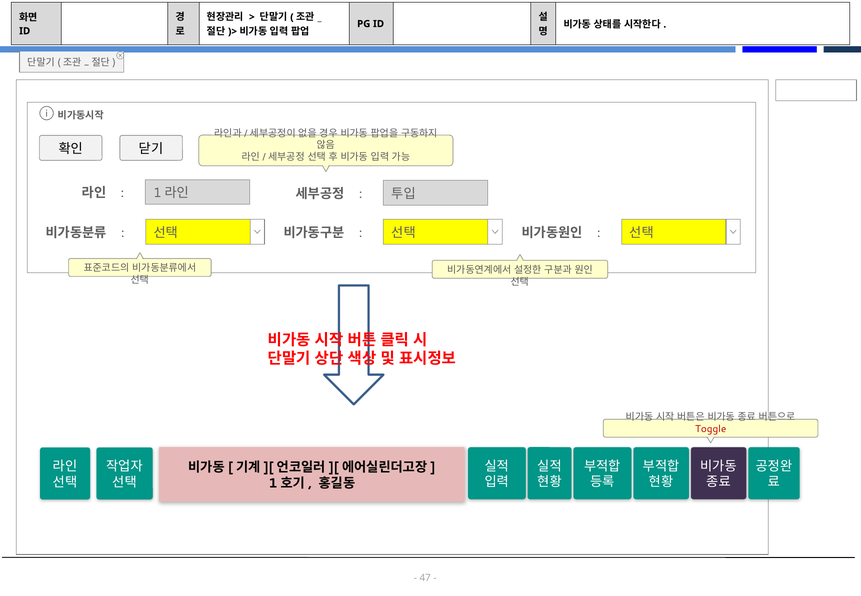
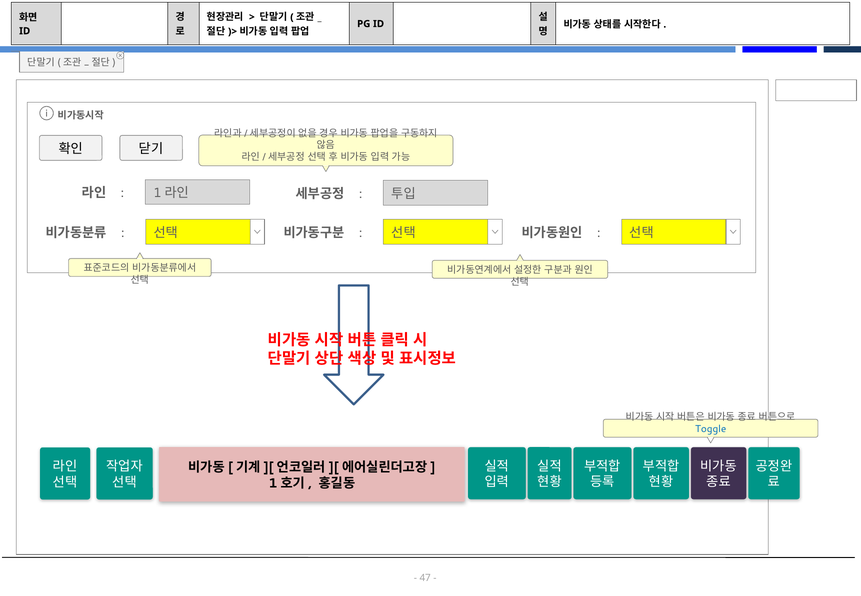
Toggle colour: red -> blue (711, 429)
